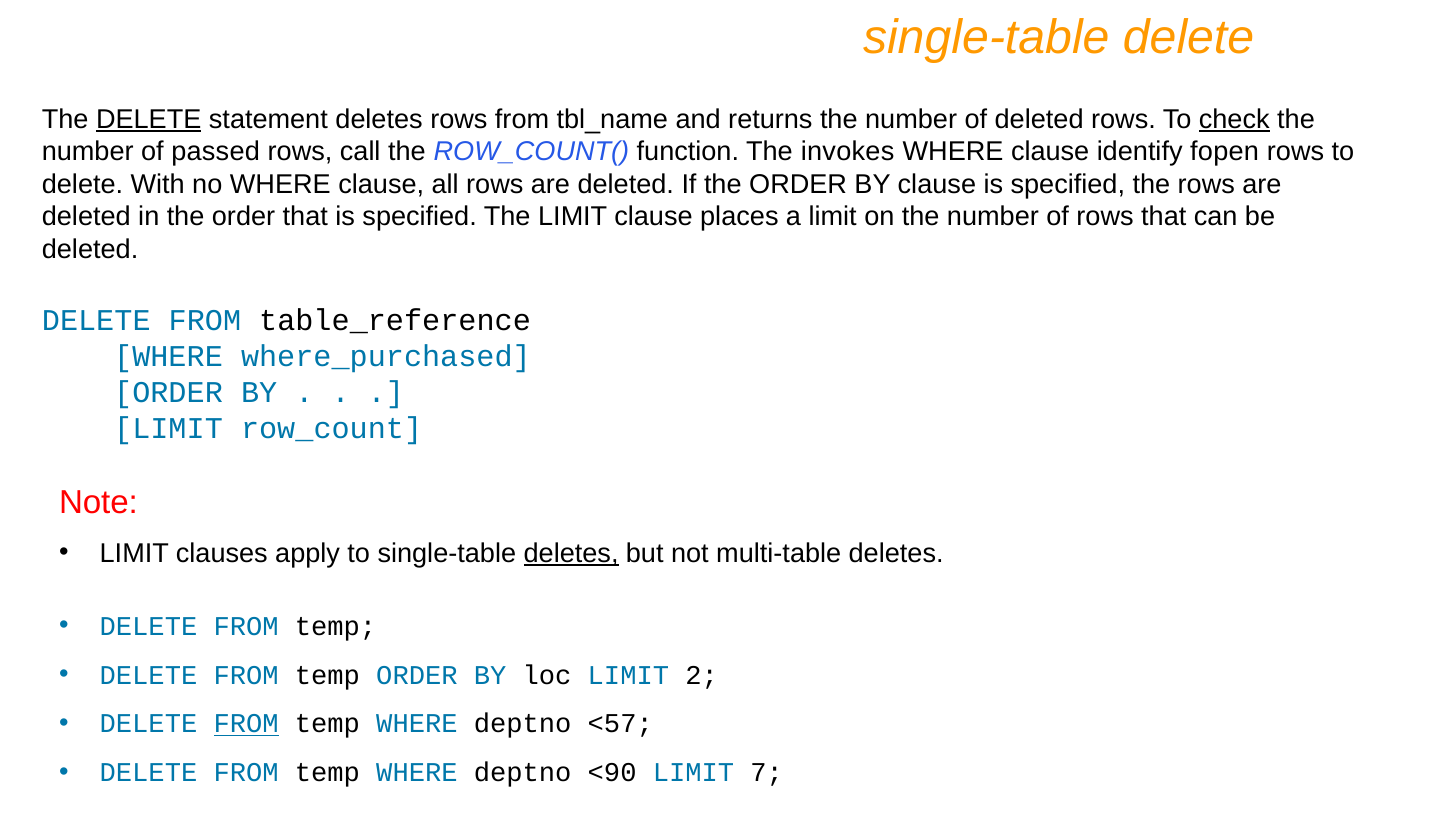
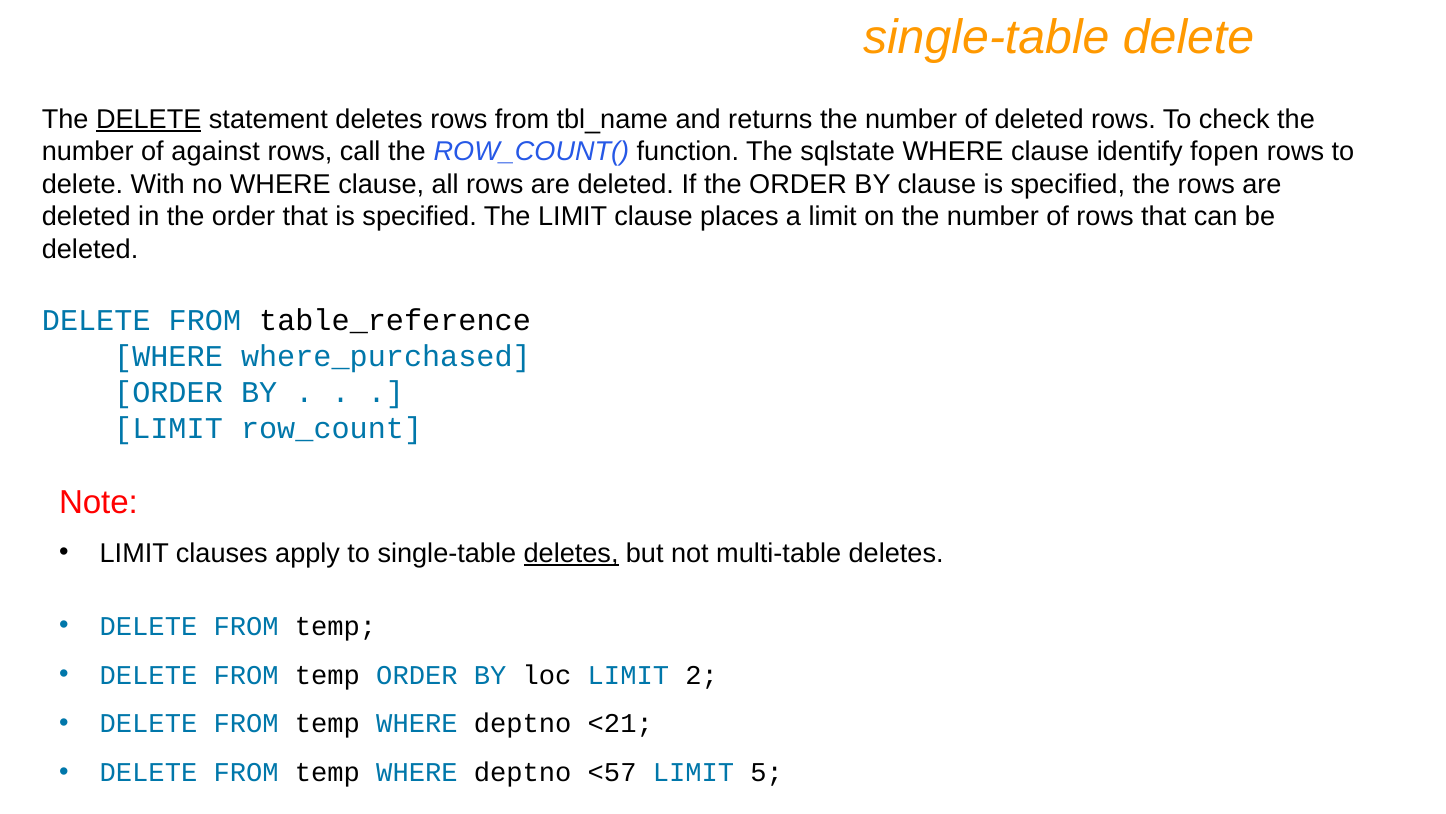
check underline: present -> none (1234, 119)
passed: passed -> against (216, 152)
invokes: invokes -> sqlstate (848, 152)
FROM underline: present -> none (246, 723)
<57: <57 -> <21 (620, 723)
<90: <90 -> <57 (612, 772)
7: 7 -> 5 (767, 772)
